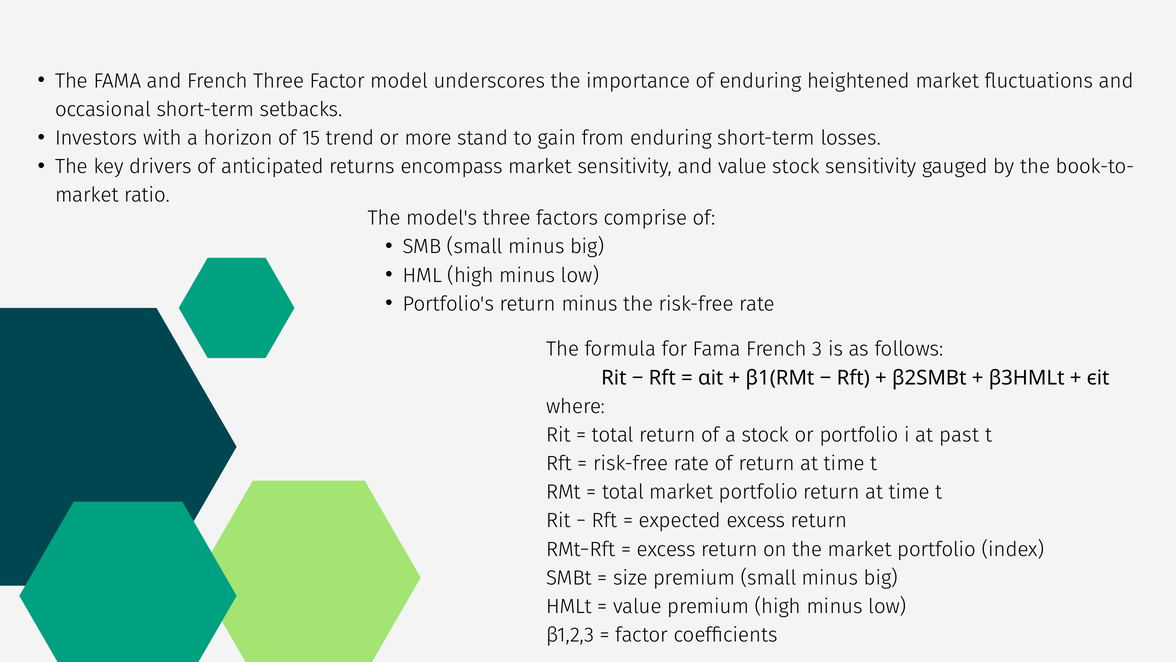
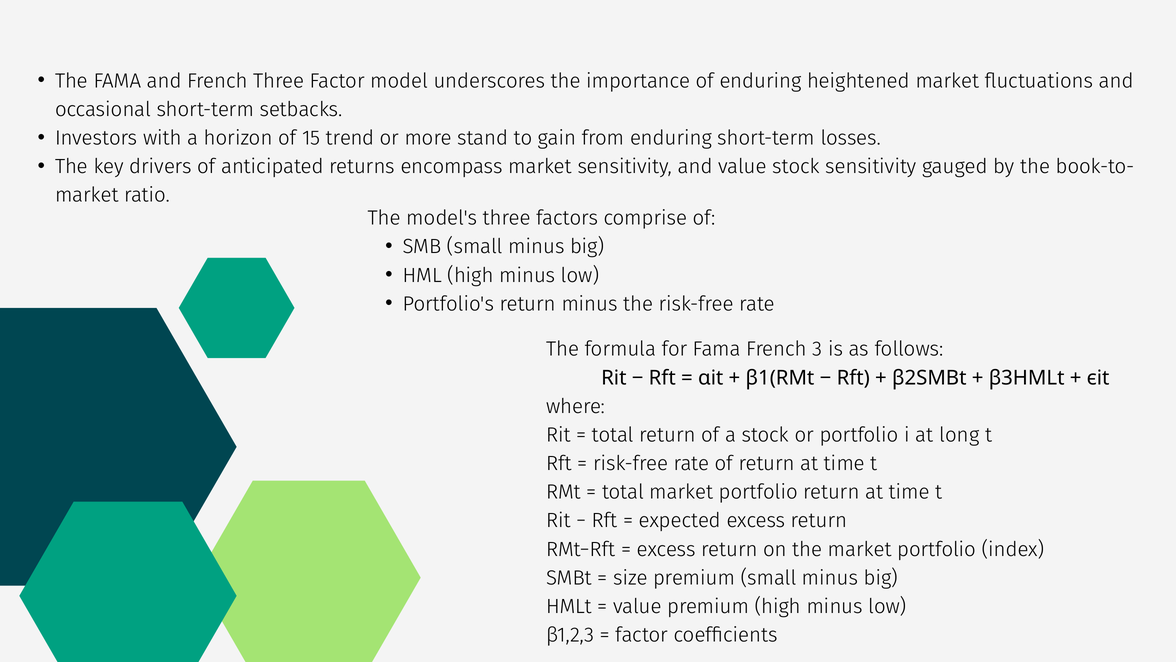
past: past -> long (959, 435)
